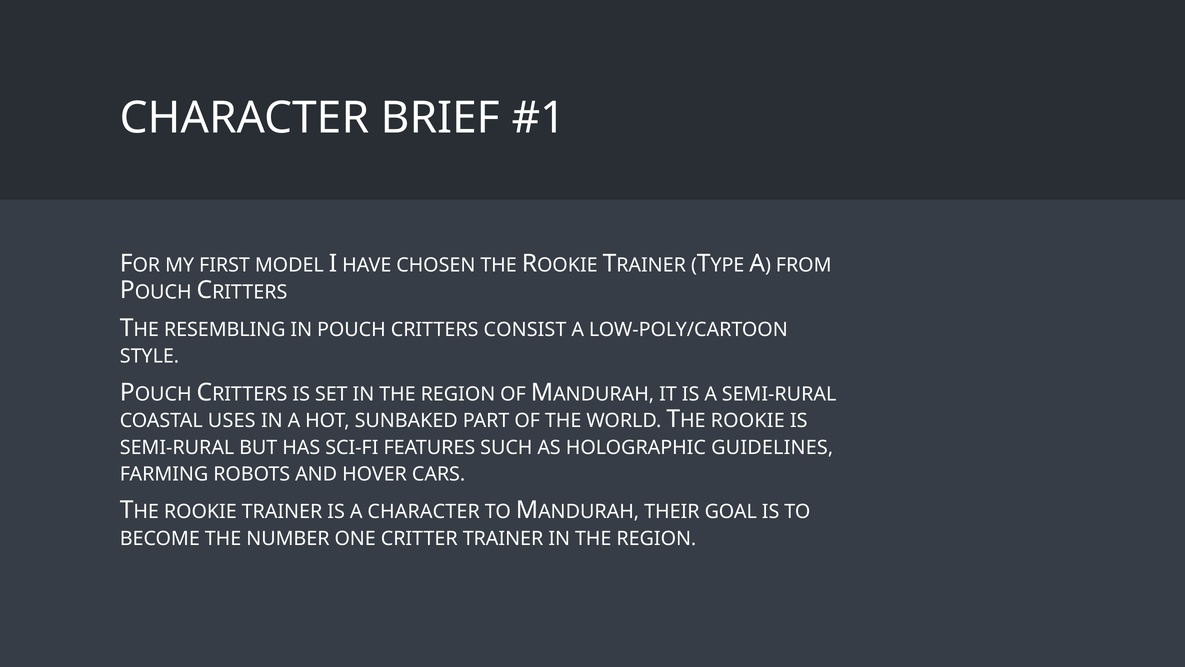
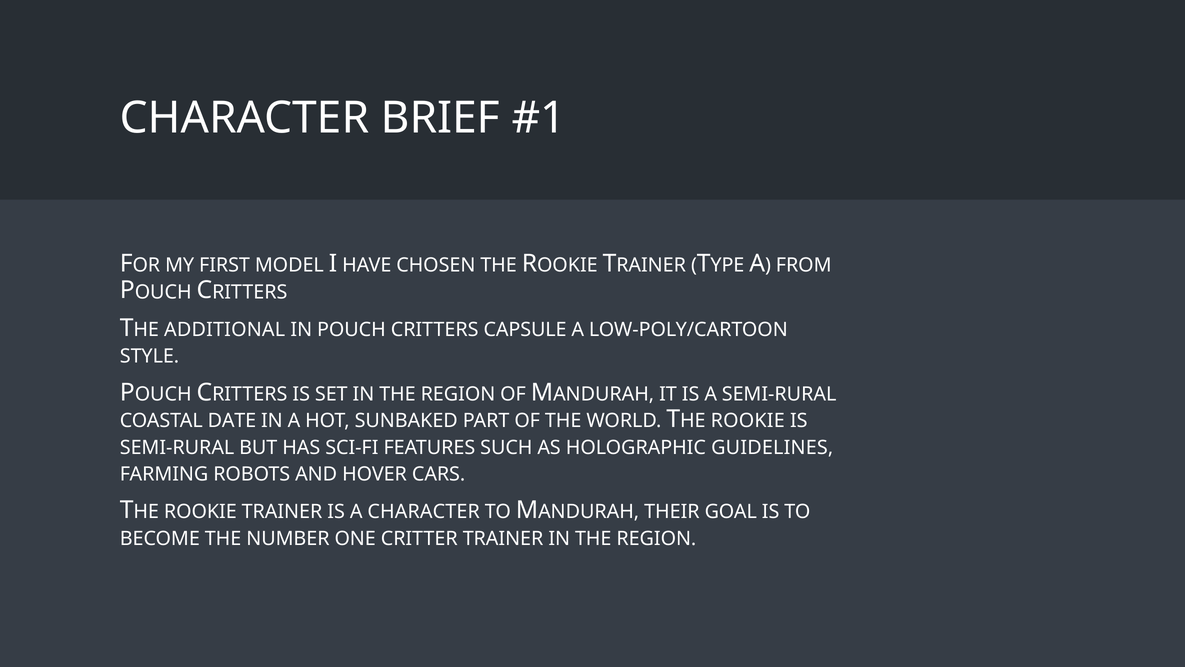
RESEMBLING: RESEMBLING -> ADDITIONAL (225, 330)
CONSIST: CONSIST -> CAPSULE (525, 330)
USES: USES -> DATE (232, 421)
